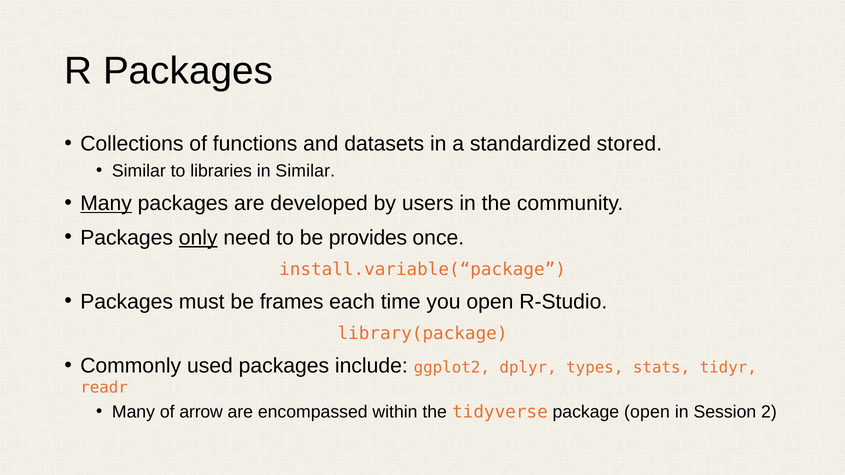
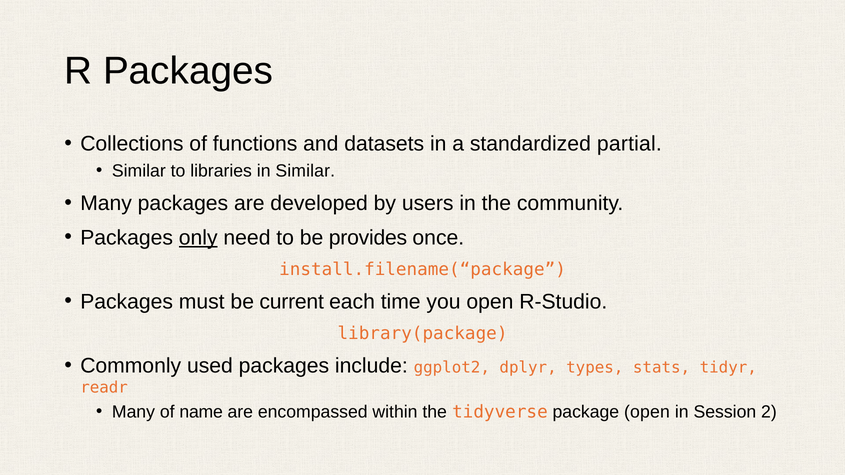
stored: stored -> partial (629, 144)
Many underline: present -> none (106, 204)
install.variable(“package: install.variable(“package -> install.filename(“package (423, 270)
frames: frames -> current (292, 302)
arrow: arrow -> name (201, 412)
